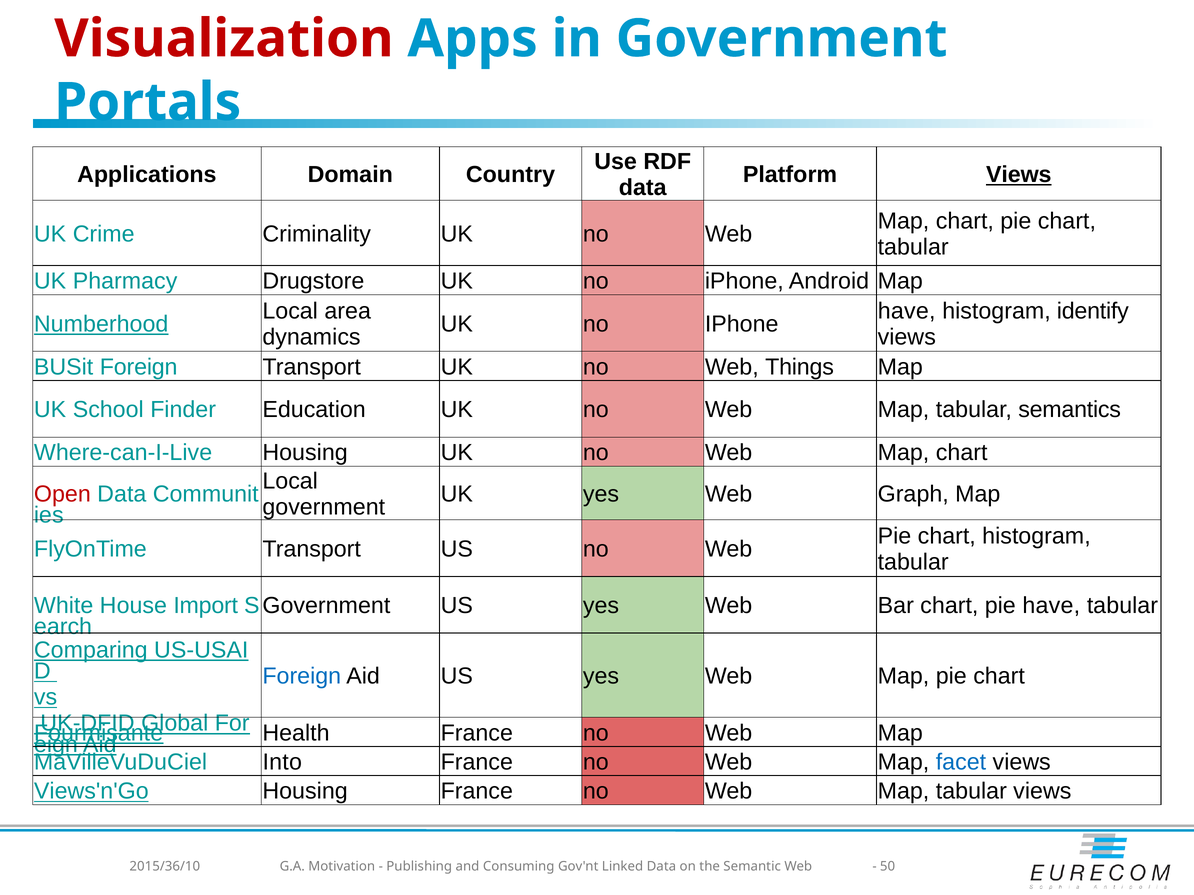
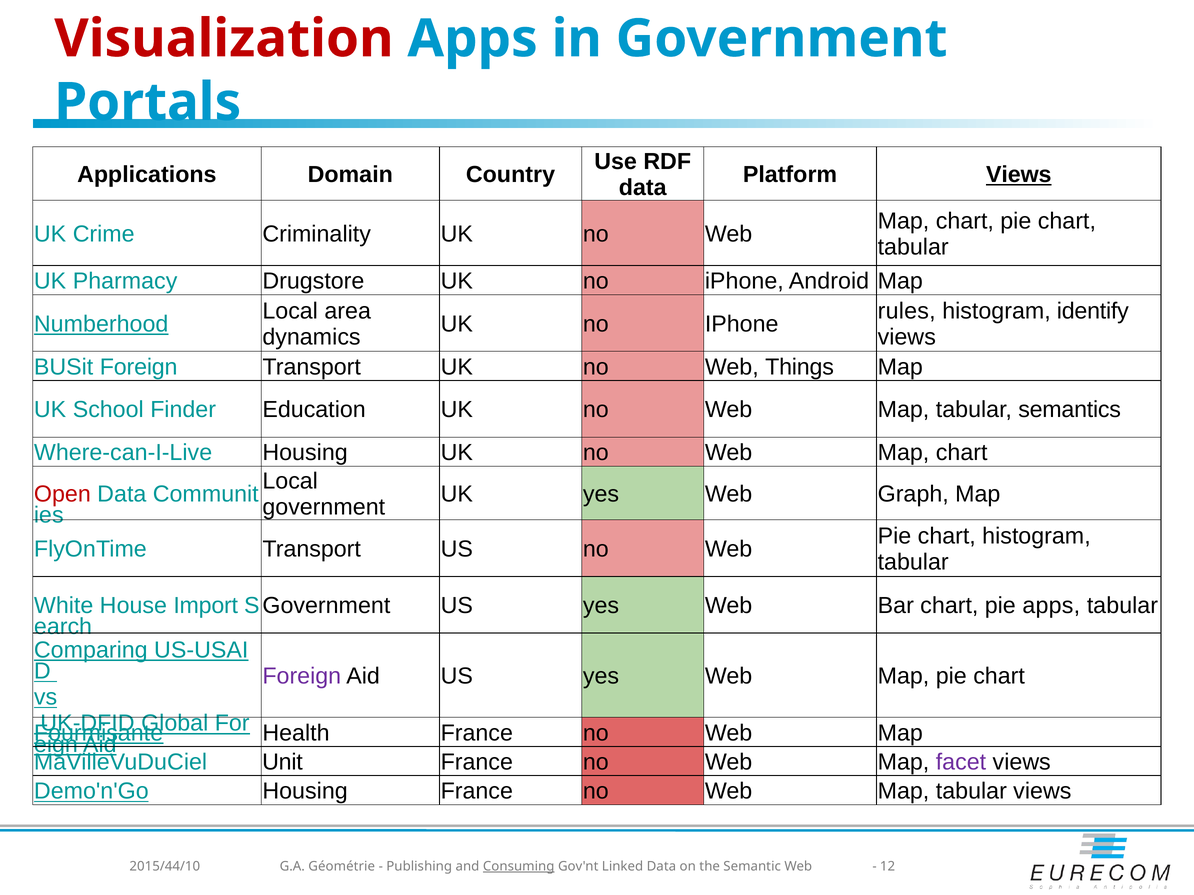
have: have -> rules (907, 311)
pie have: have -> apps (1051, 606)
Foreign colour: blue -> purple (302, 677)
Into: Into -> Unit (282, 762)
facet colour: blue -> purple (961, 762)
Views'n'Go: Views'n'Go -> Demo'n'Go (91, 792)
2015/36/10: 2015/36/10 -> 2015/44/10 (165, 867)
Motivation: Motivation -> Géométrie (342, 867)
Consuming underline: none -> present (519, 867)
50: 50 -> 12 (888, 867)
